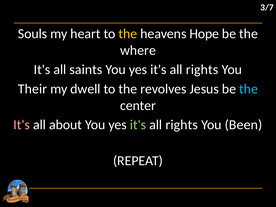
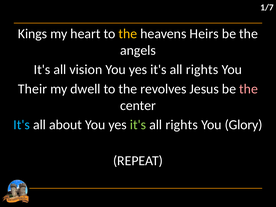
3/7: 3/7 -> 1/7 (267, 8)
Souls: Souls -> Kings (33, 34)
Hope: Hope -> Heirs (204, 34)
where: where -> angels (138, 50)
saints: saints -> vision (86, 70)
the colour: light blue -> pink (249, 89)
It's colour: pink -> light blue (22, 125)
Been: Been -> Glory (244, 125)
